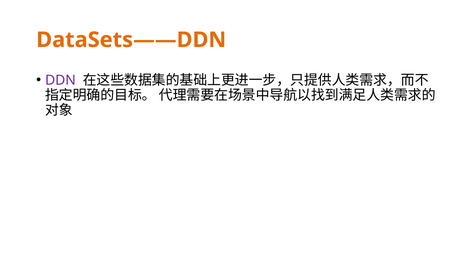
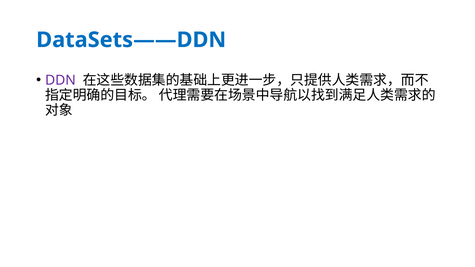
DataSets——DDN colour: orange -> blue (131, 40)
